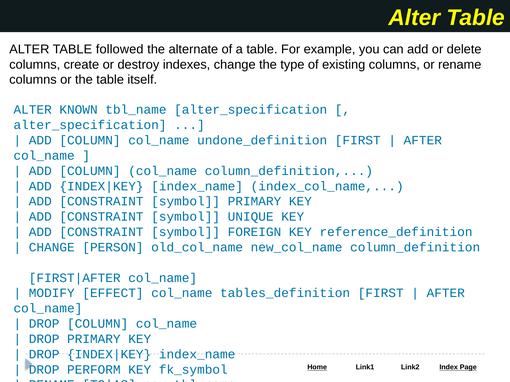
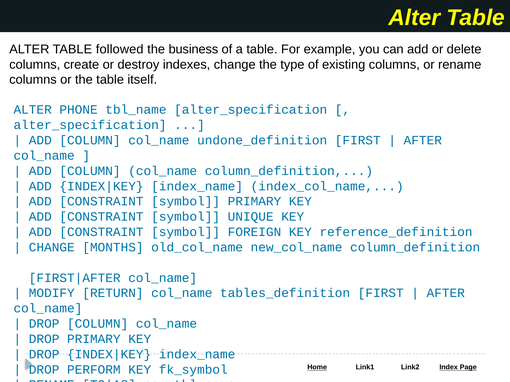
alternate: alternate -> business (193, 49)
KNOWN: KNOWN -> PHONE (79, 110)
PERSON: PERSON -> MONTHS (113, 248)
EFFECT: EFFECT -> RETURN (113, 294)
